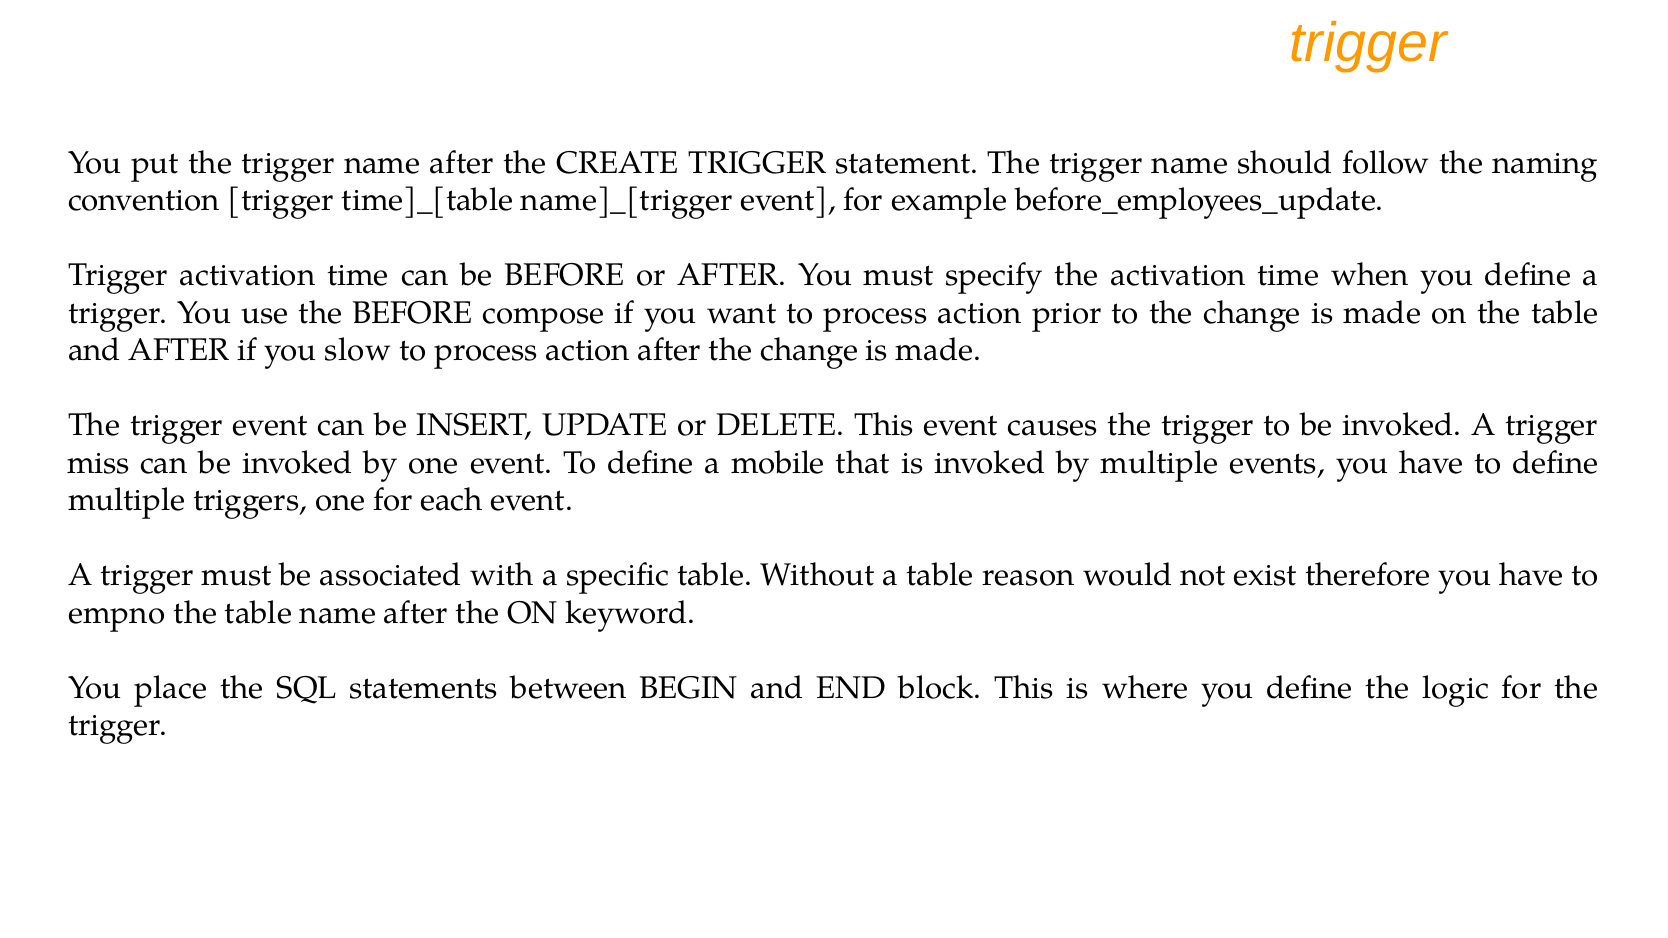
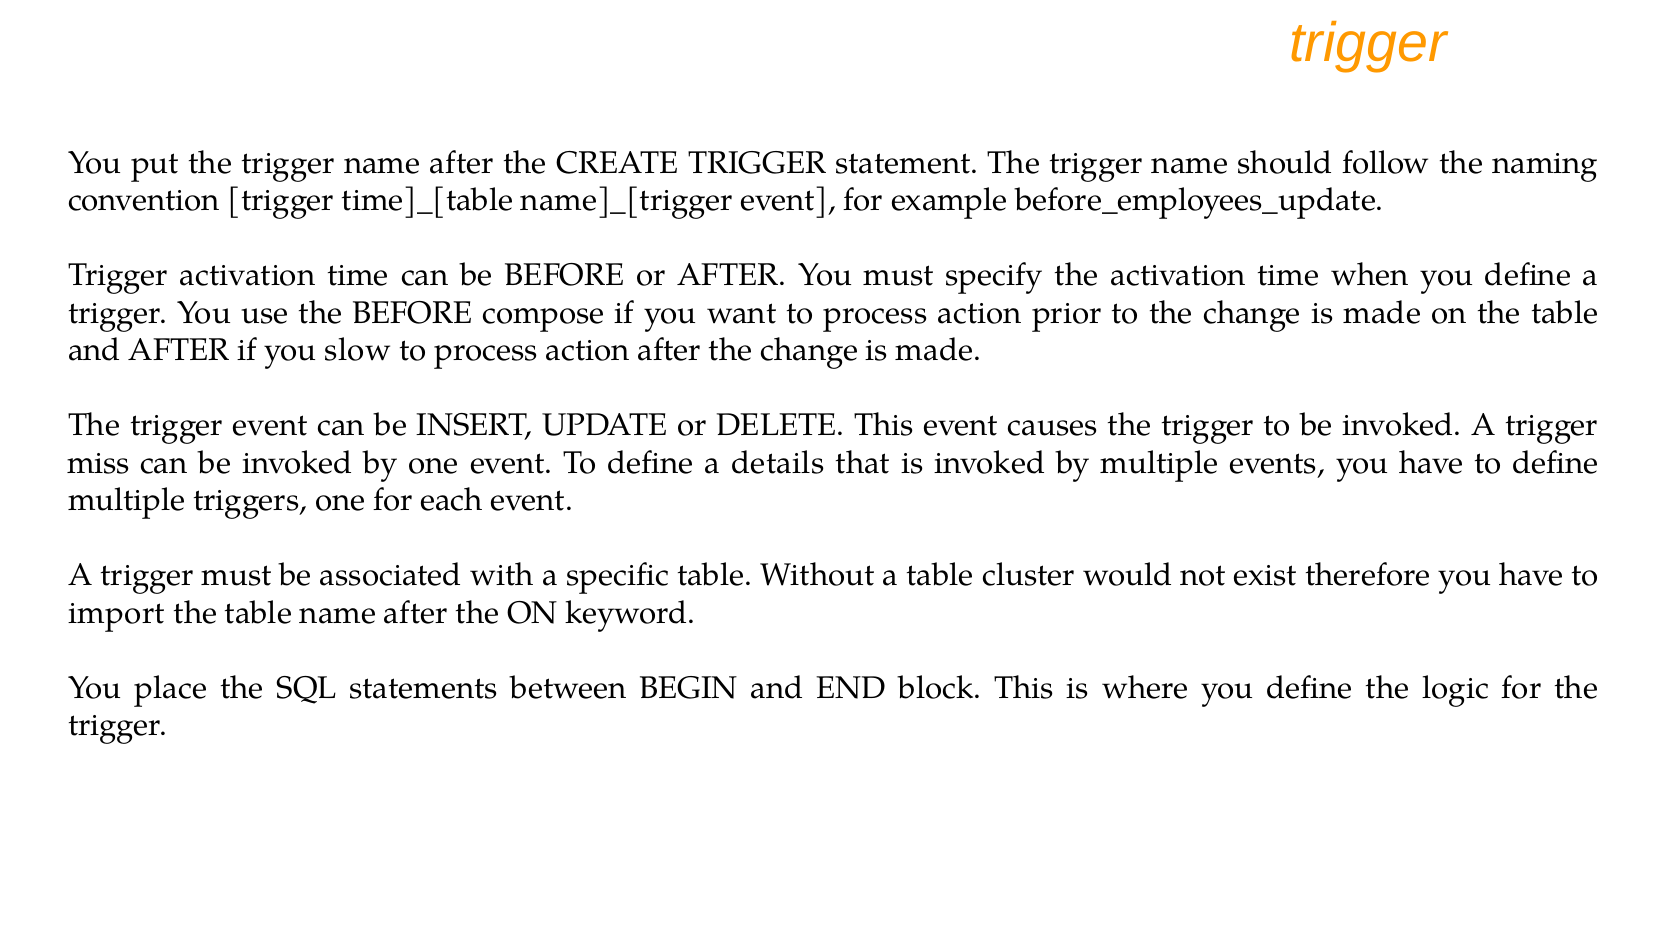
mobile: mobile -> details (778, 463)
reason: reason -> cluster (1029, 576)
empno: empno -> import (117, 613)
